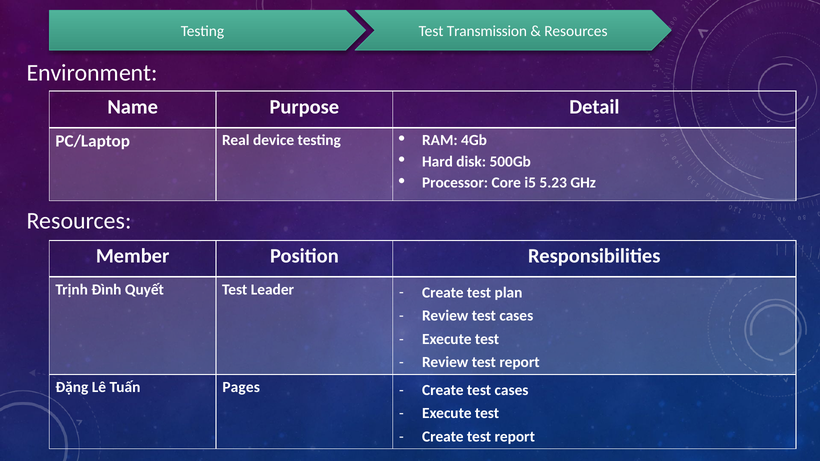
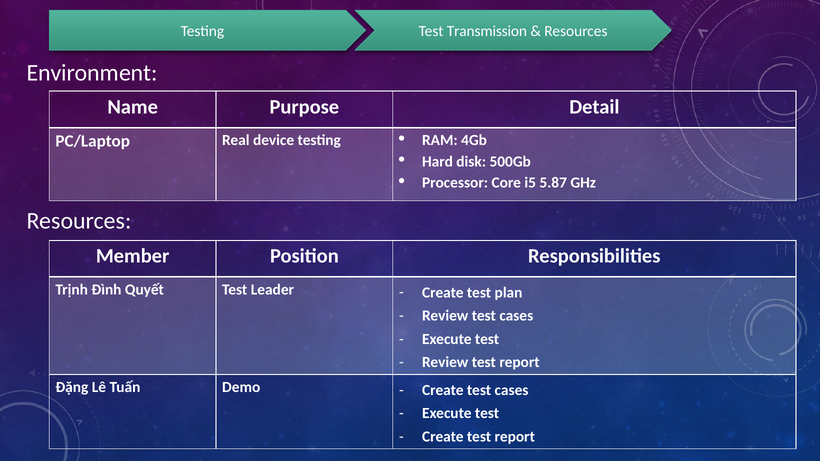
5.23: 5.23 -> 5.87 (553, 183)
Pages: Pages -> Demo (241, 387)
